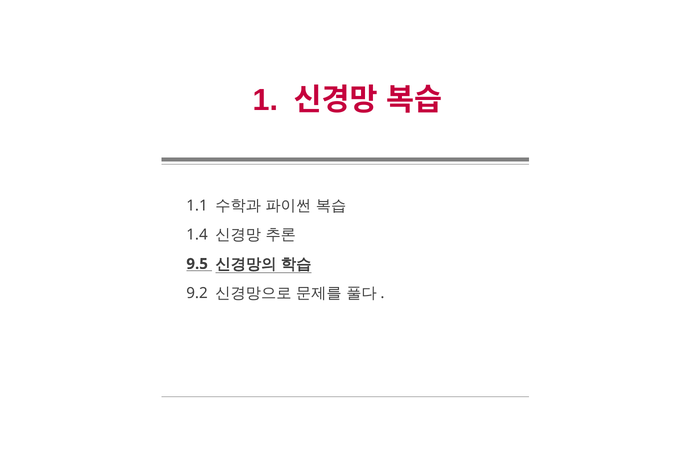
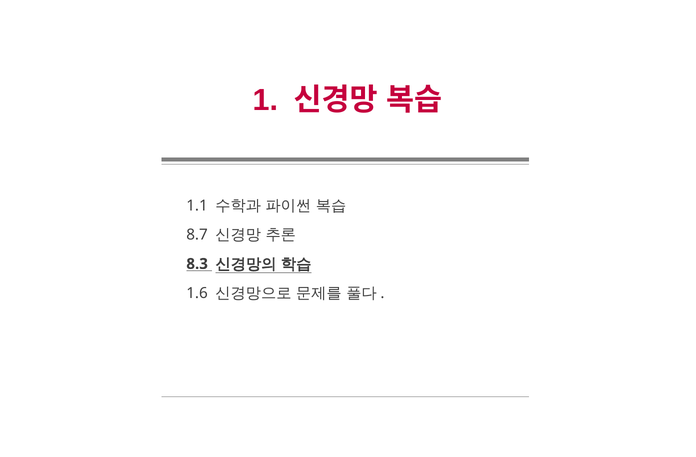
1.4: 1.4 -> 8.7 (197, 235)
9.5: 9.5 -> 8.3 (197, 264)
9.2: 9.2 -> 1.6 (197, 293)
